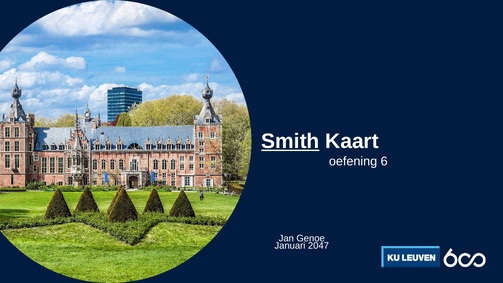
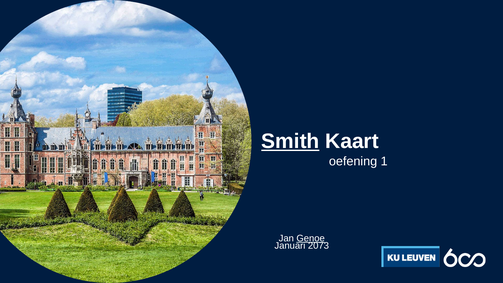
6: 6 -> 1 (384, 161)
Genoe underline: none -> present (311, 238)
2047: 2047 -> 2073 (318, 246)
